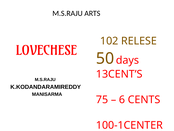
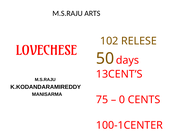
6: 6 -> 0 (122, 99)
